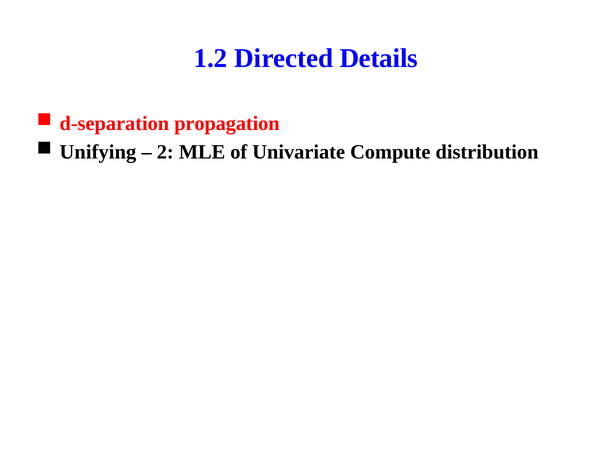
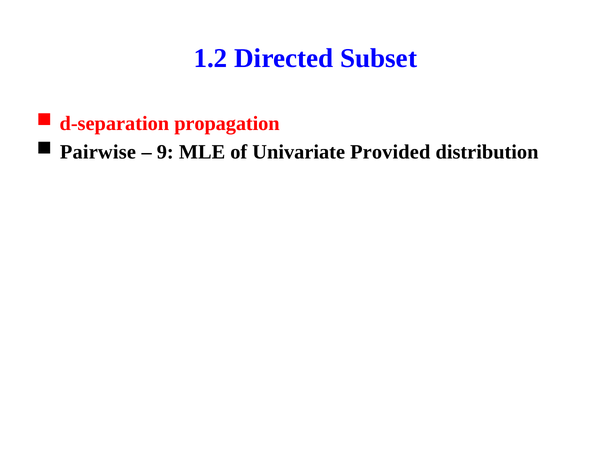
Details: Details -> Subset (379, 58)
Unifying: Unifying -> Pairwise (98, 152)
2: 2 -> 9 (165, 152)
Compute: Compute -> Provided (390, 152)
